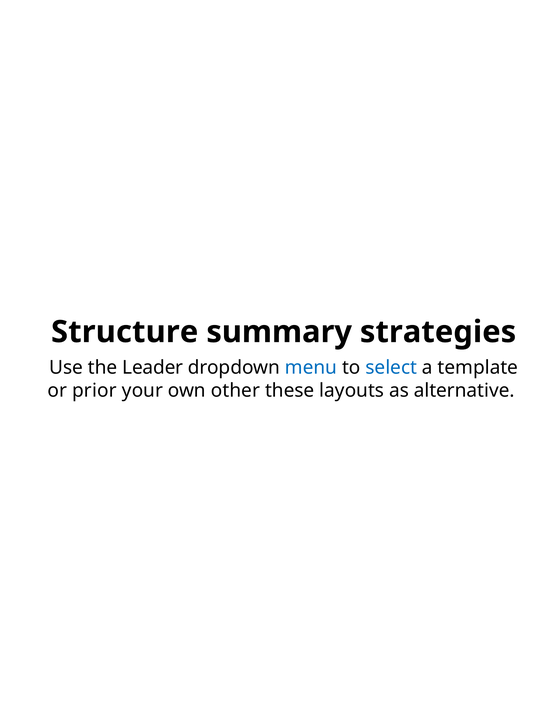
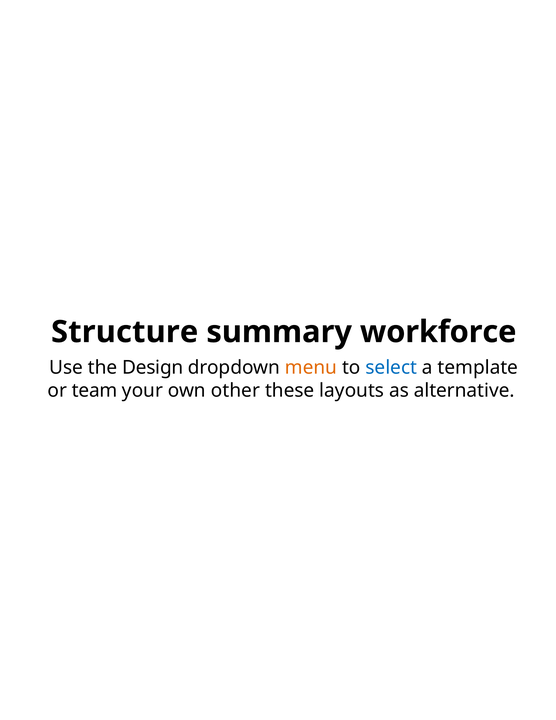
strategies: strategies -> workforce (438, 332)
Leader: Leader -> Design (153, 367)
menu colour: blue -> orange (311, 367)
prior: prior -> team (95, 390)
